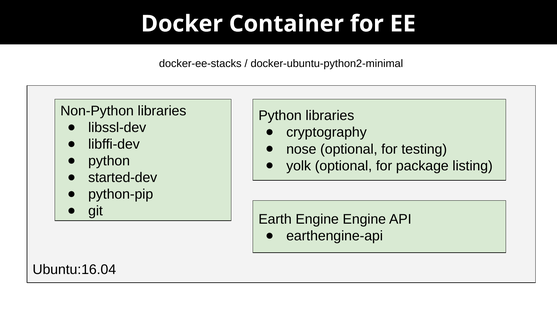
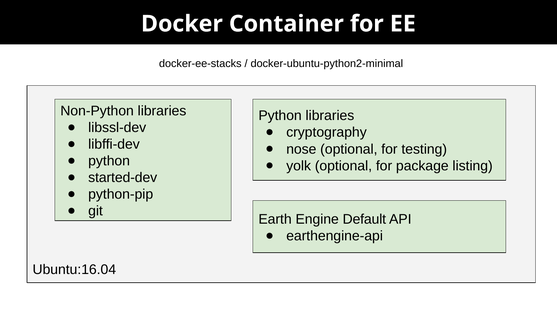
Engine Engine: Engine -> Default (364, 219)
